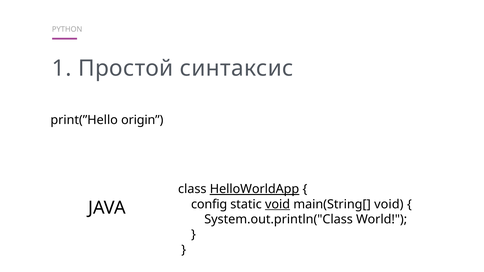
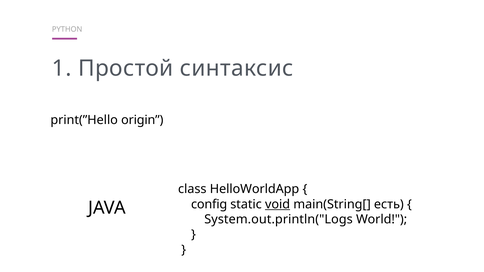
HelloWorldApp underline: present -> none (254, 189)
main(String[ void: void -> есть (389, 204)
System.out.println("Class: System.out.println("Class -> System.out.println("Logs (279, 220)
